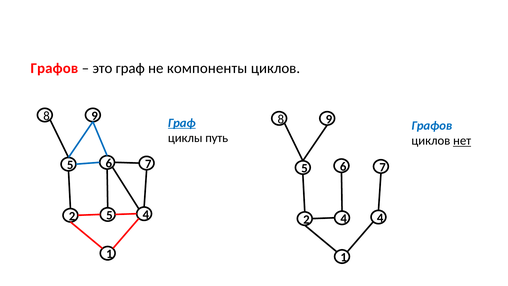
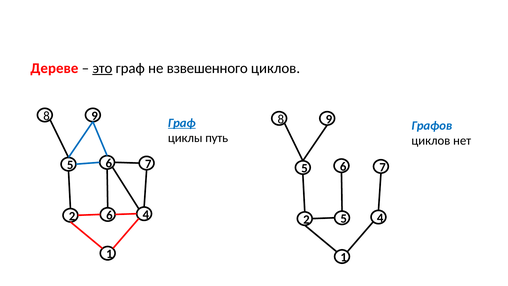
Графов: Графов -> Дереве (54, 68)
это underline: none -> present (102, 68)
компоненты: компоненты -> взвешенного (207, 68)
нет underline: present -> none (462, 141)
5: 5 -> 6 (109, 215)
4: 4 -> 5 (344, 218)
